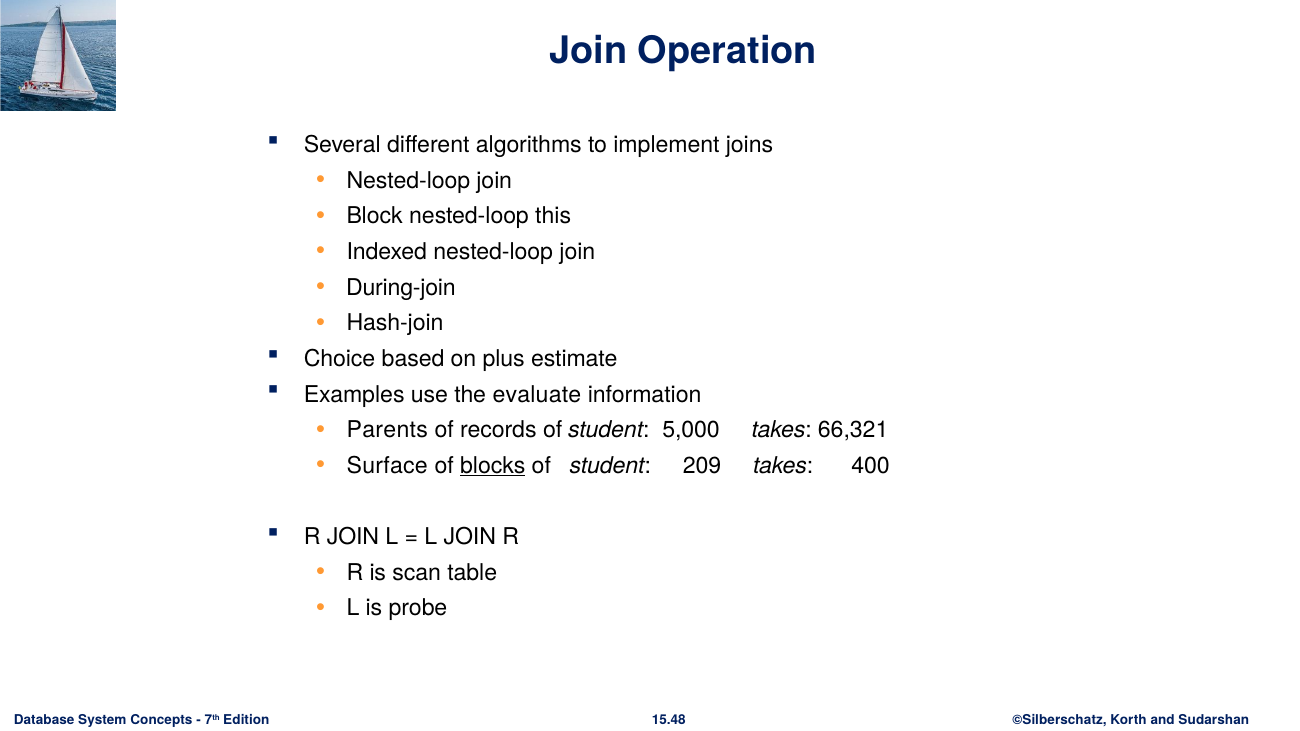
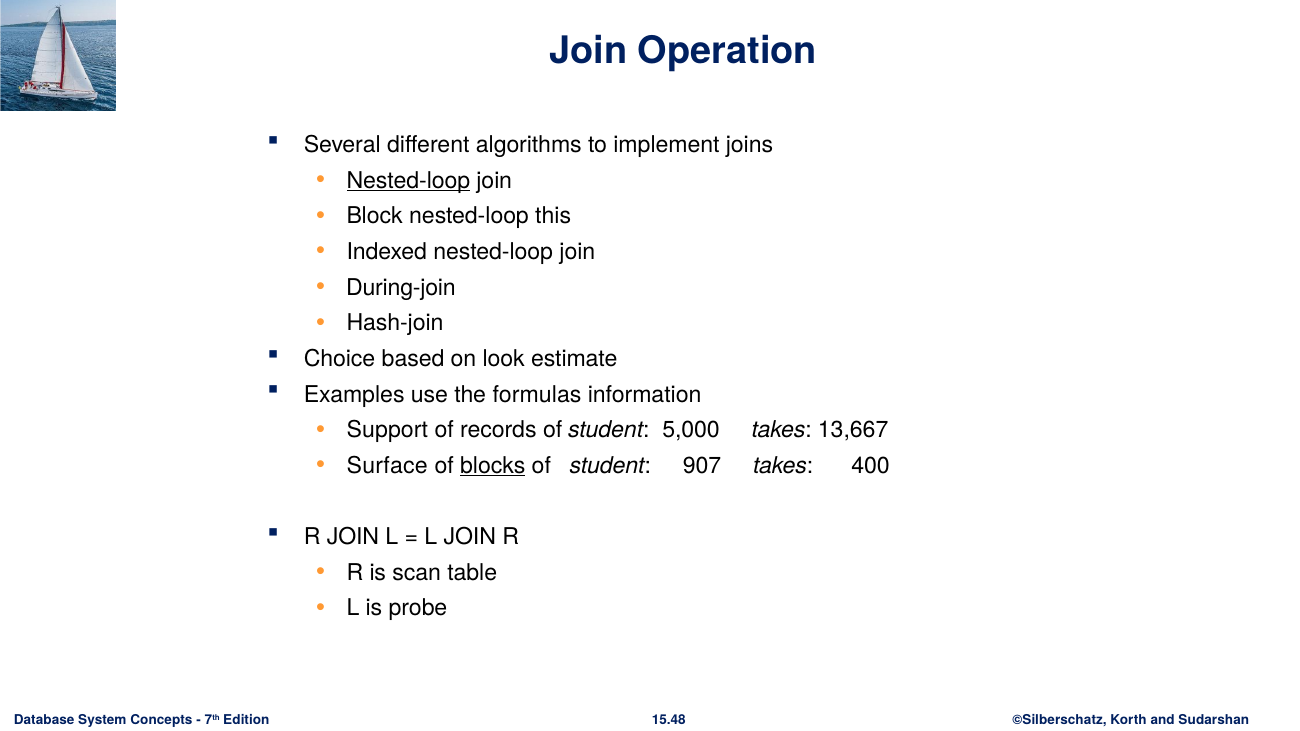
Nested-loop underline: none -> present (408, 181)
plus: plus -> look (504, 359)
evaluate: evaluate -> formulas (537, 395)
Parents: Parents -> Support (387, 430)
66,321: 66,321 -> 13,667 (853, 430)
209: 209 -> 907 (702, 466)
